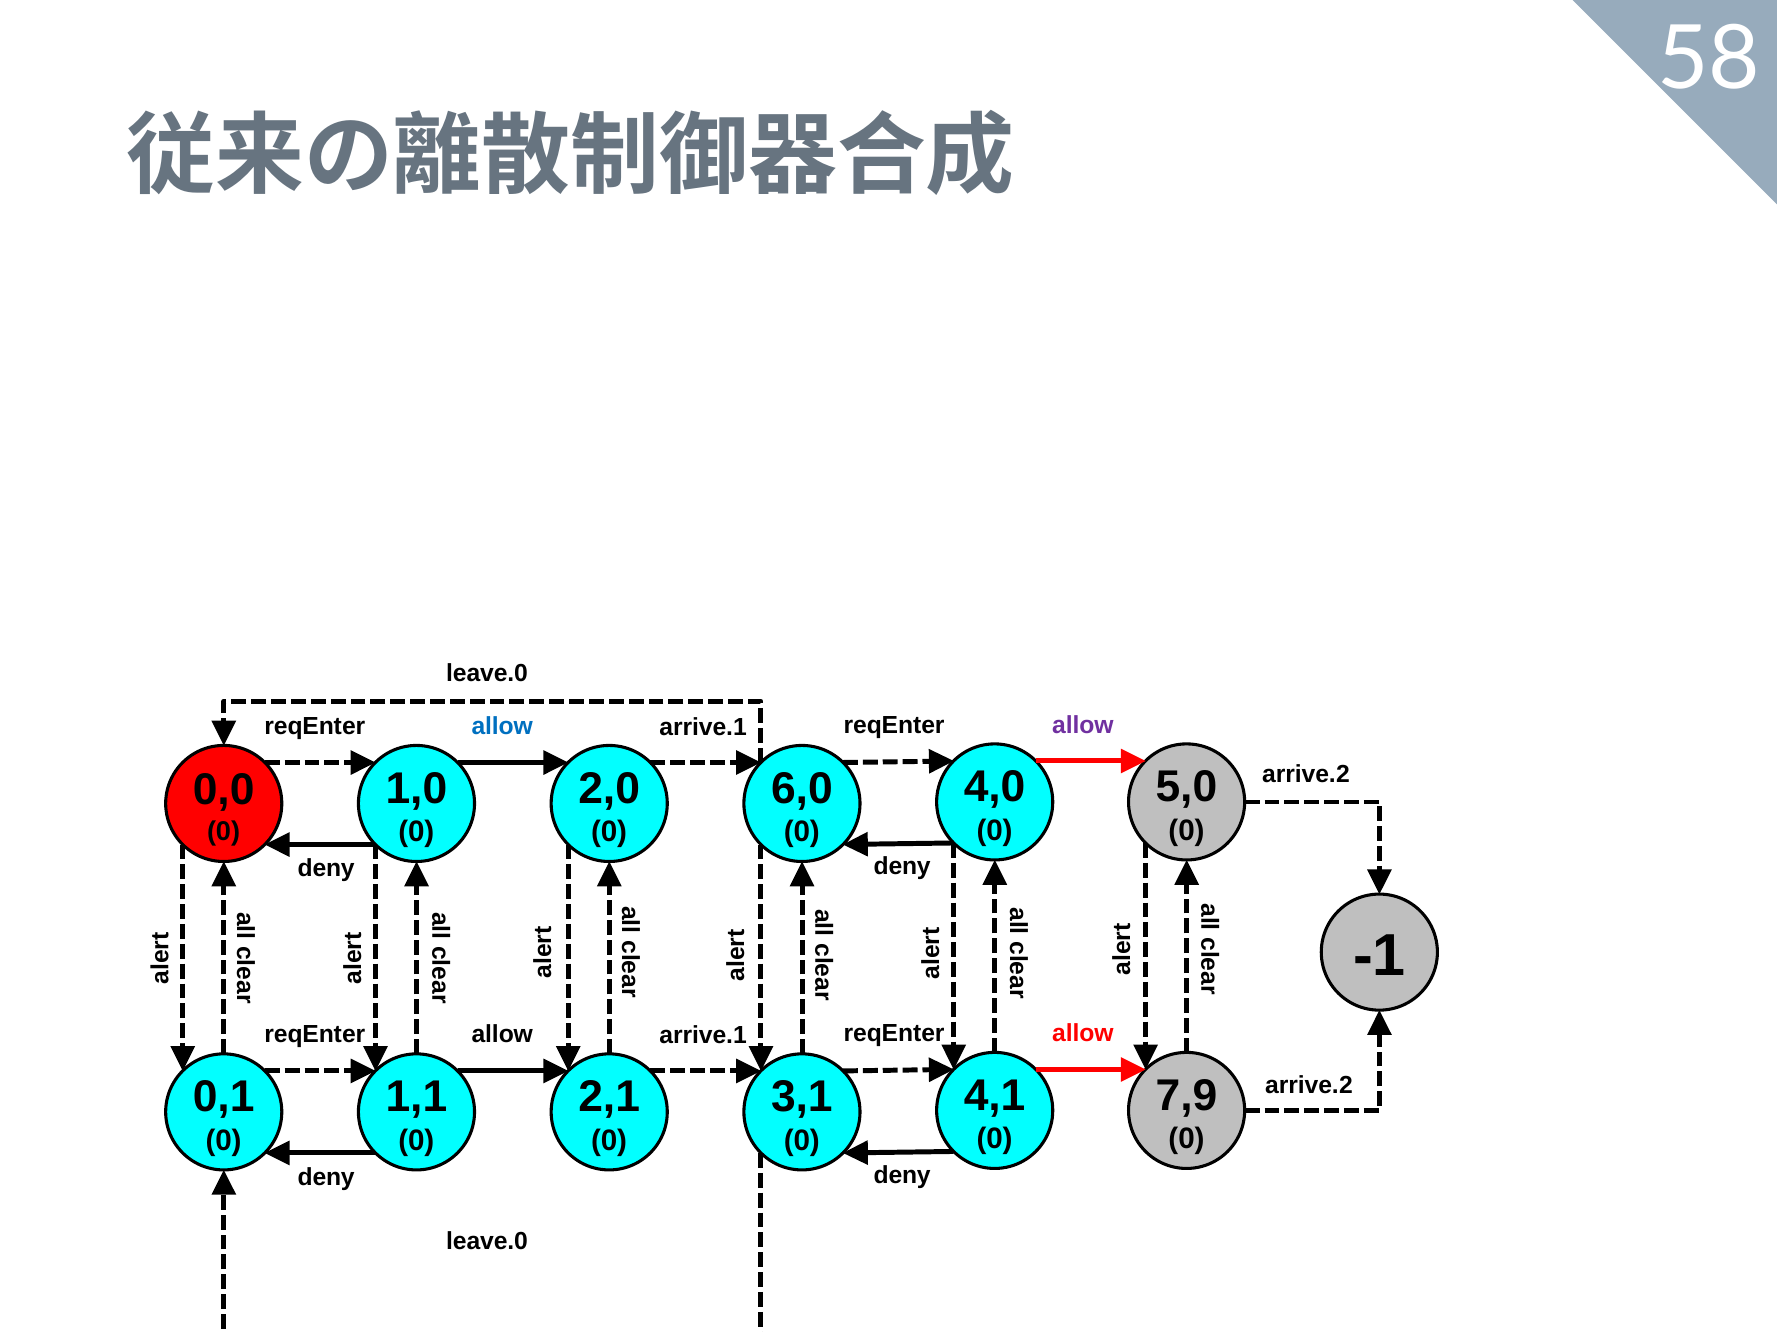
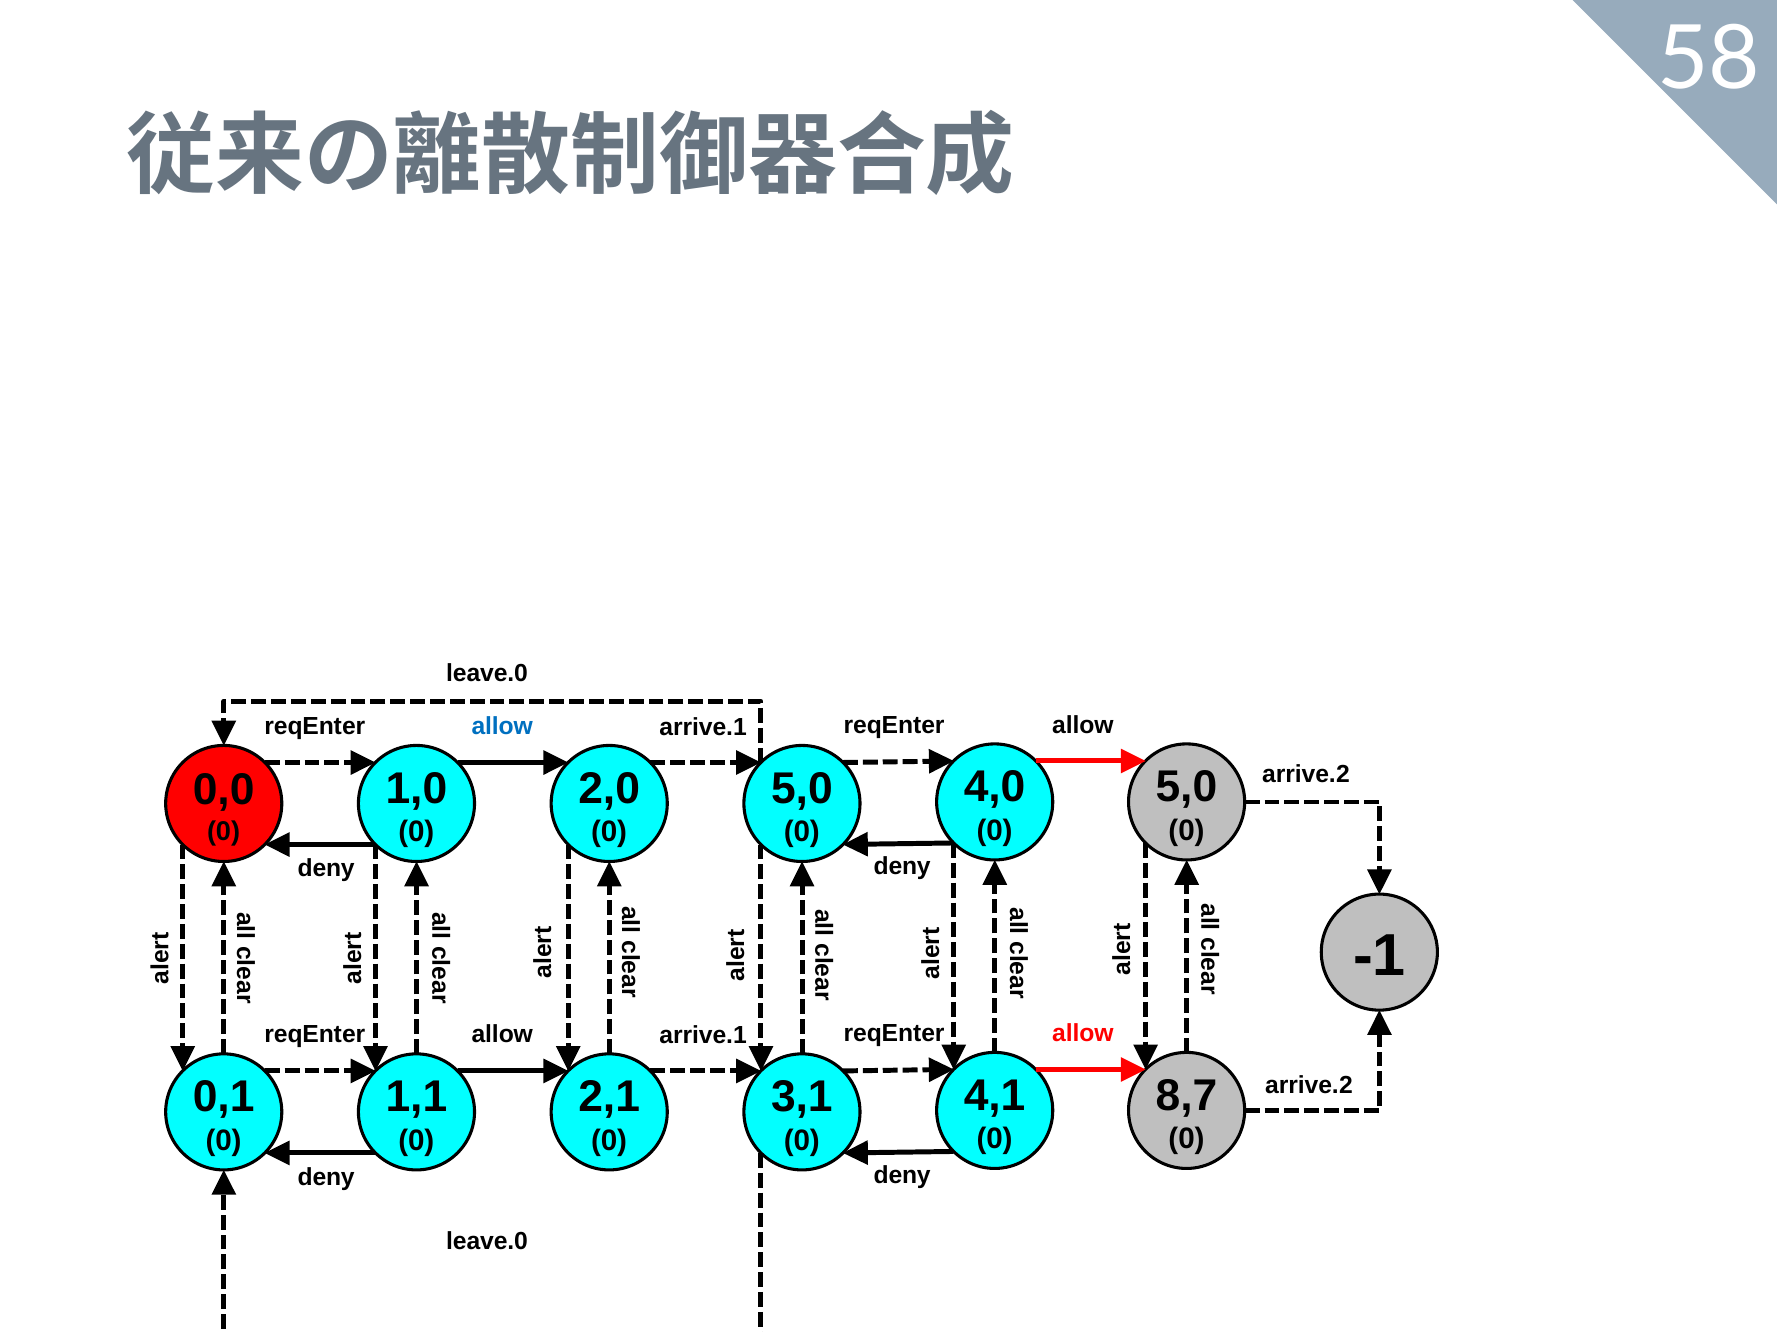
allow colour: purple -> black (1083, 726)
6,0: 6,0 -> 5,0 (802, 789)
7,9: 7,9 -> 8,7 (1187, 1096)
